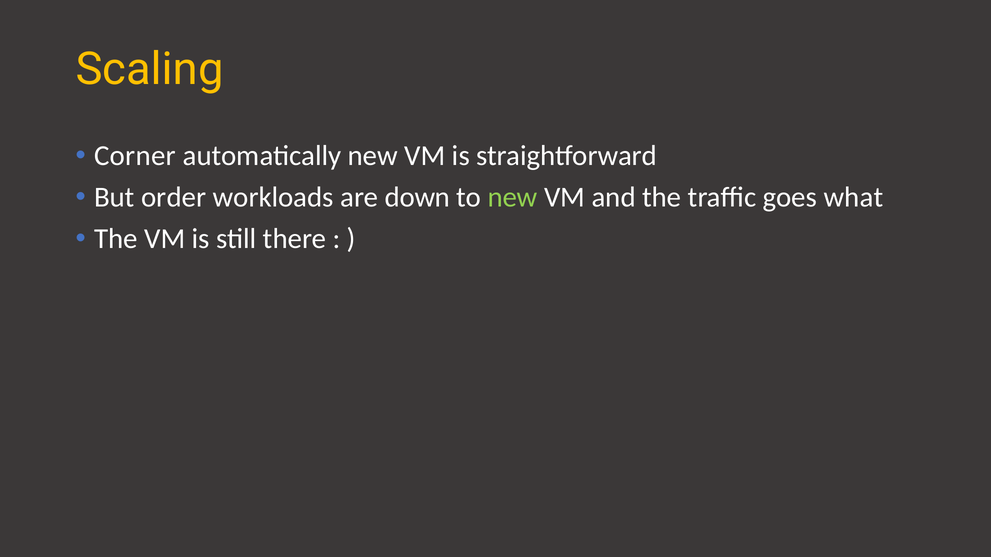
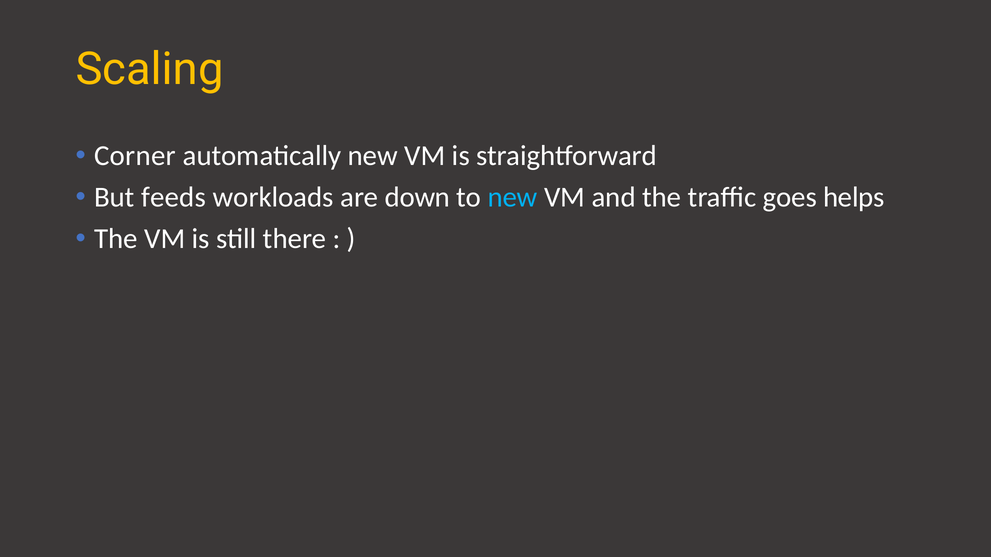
order: order -> feeds (174, 197)
new colour: light green -> light blue (513, 197)
what: what -> helps (854, 197)
